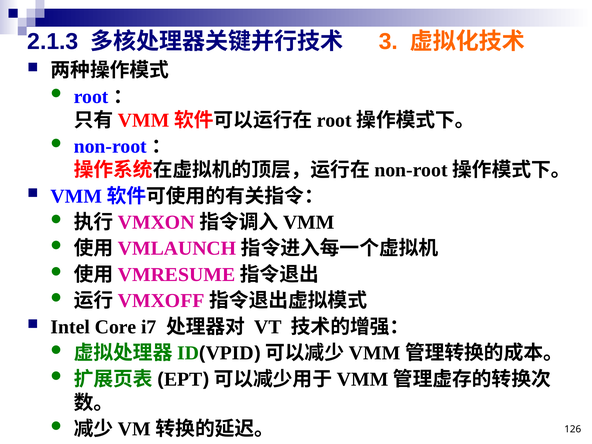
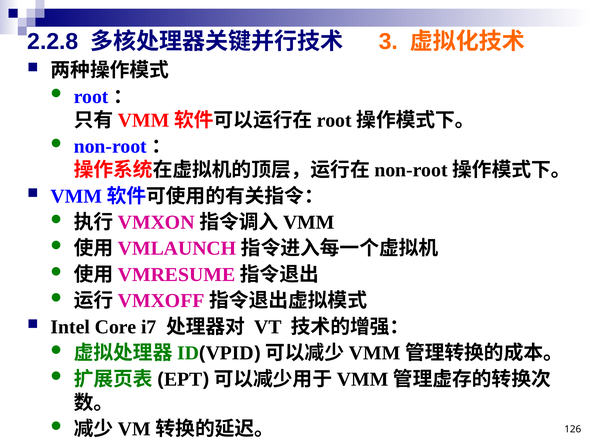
2.1.3: 2.1.3 -> 2.2.8 (53, 41)
